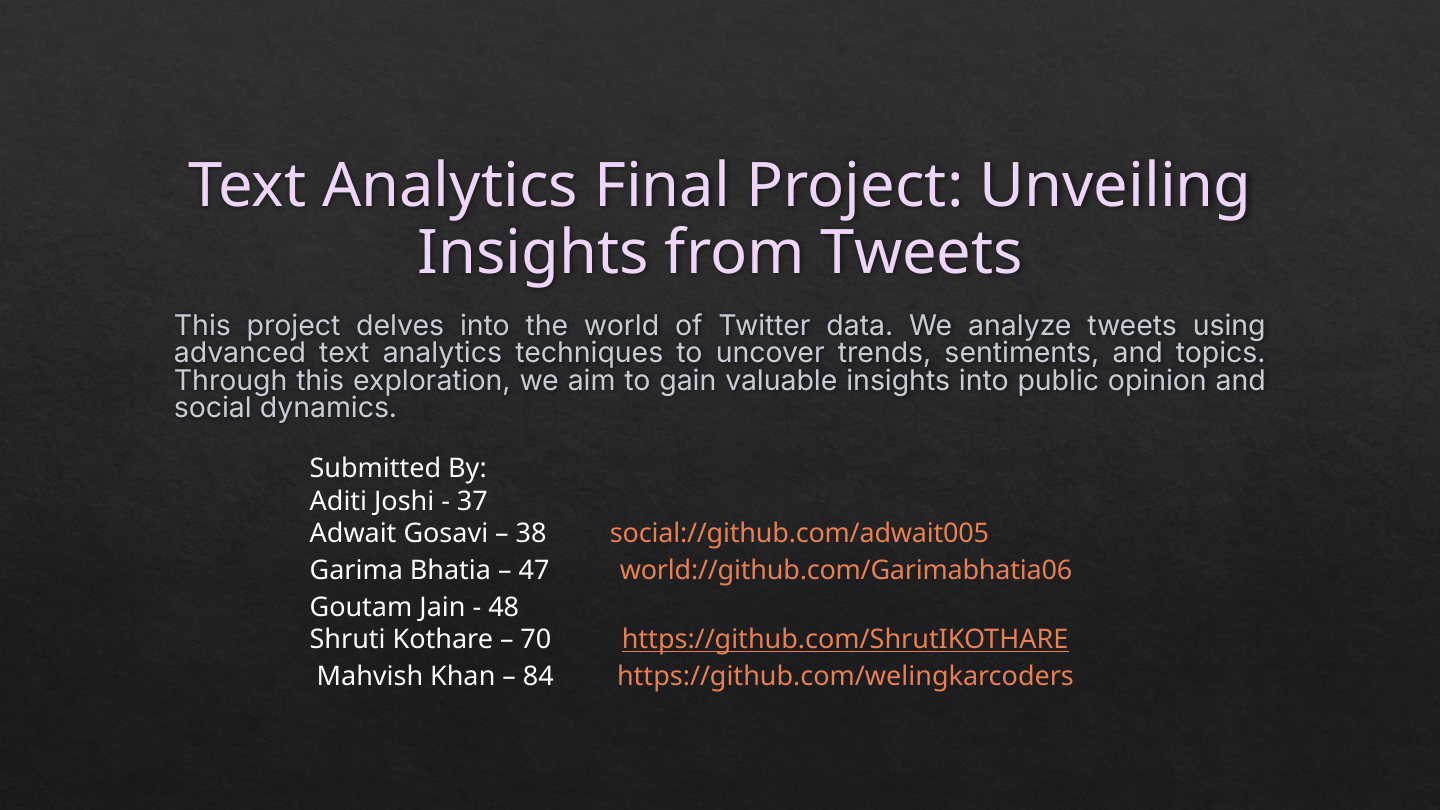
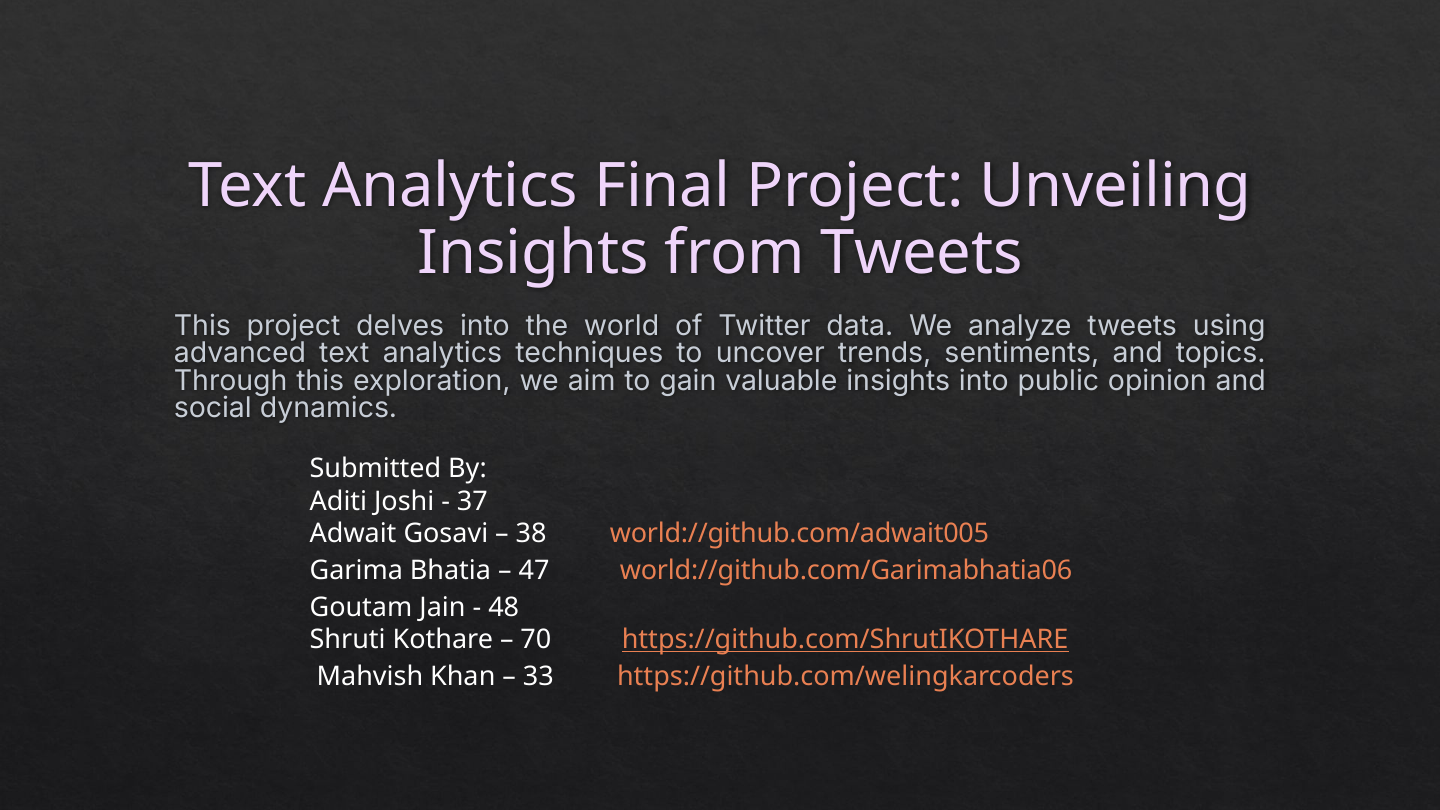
social://github.com/adwait005: social://github.com/adwait005 -> world://github.com/adwait005 (800, 534)
84: 84 -> 33 (538, 676)
